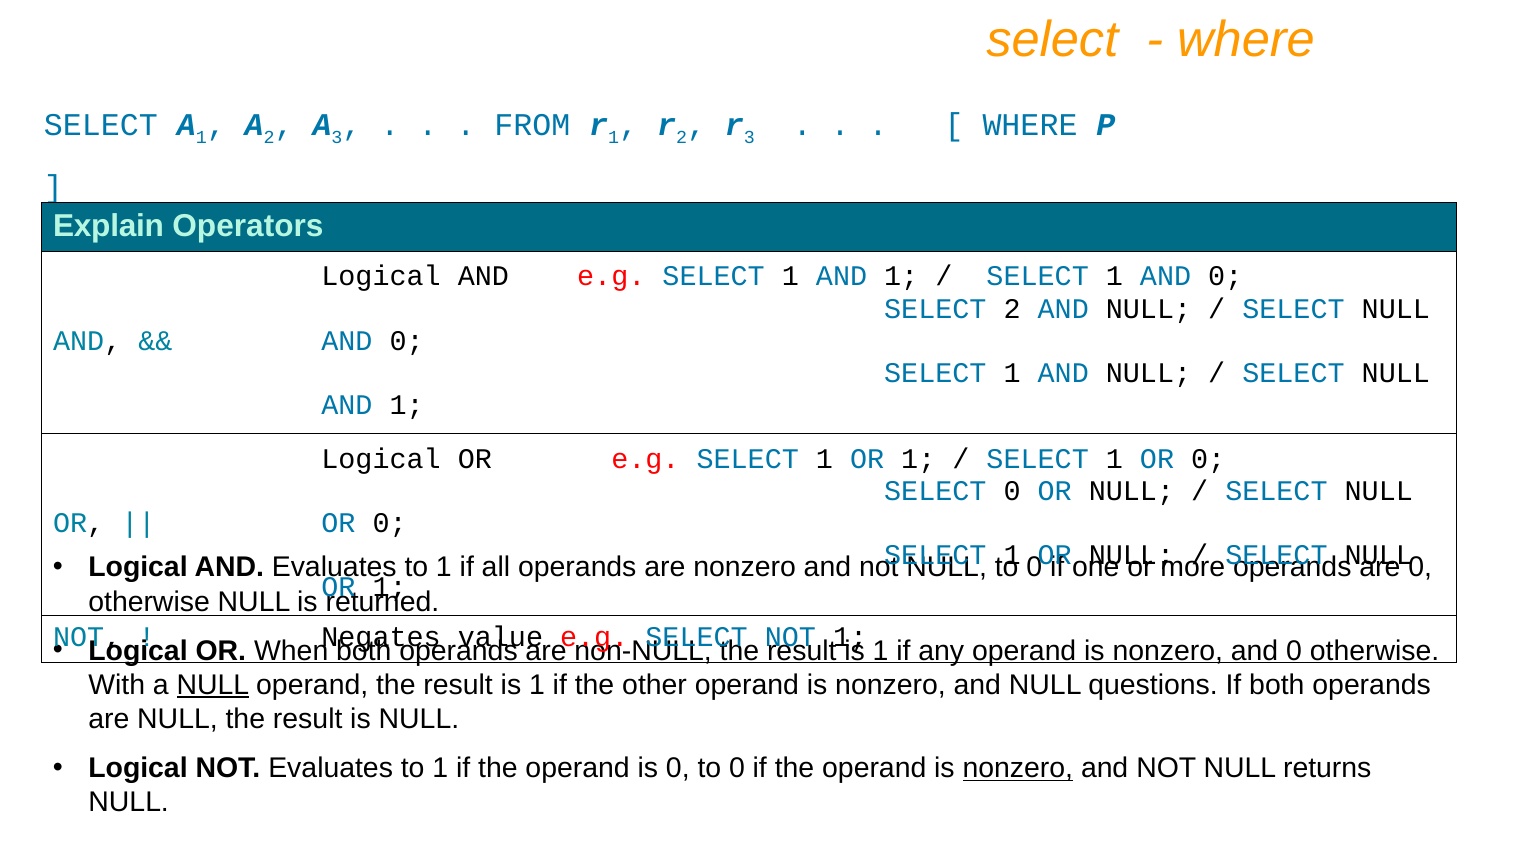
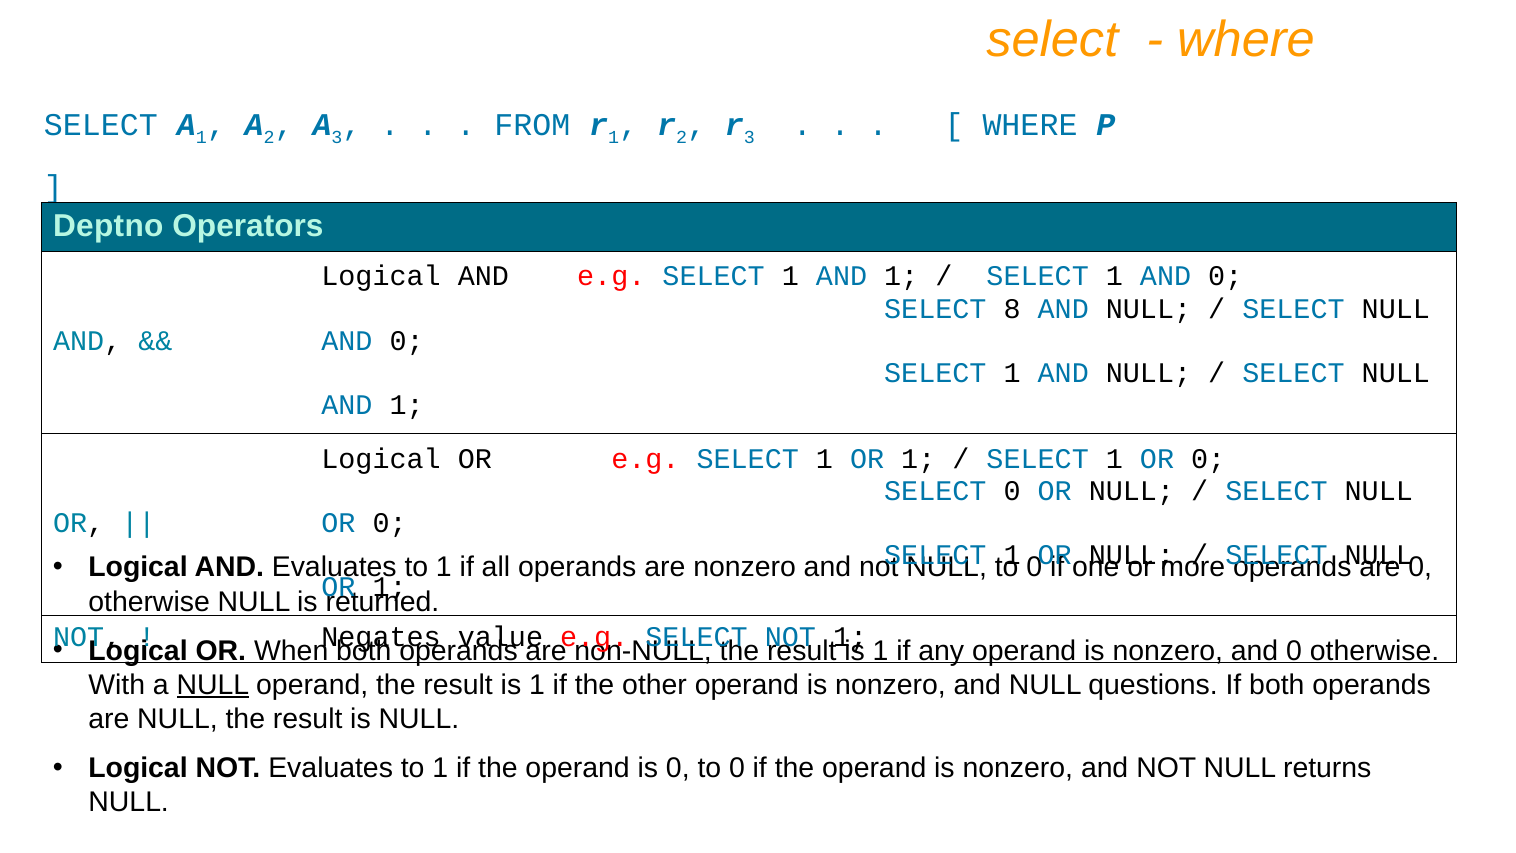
Explain: Explain -> Deptno (108, 226)
SELECT 2: 2 -> 8 (1012, 309)
nonzero underline: present -> none (1018, 768)
